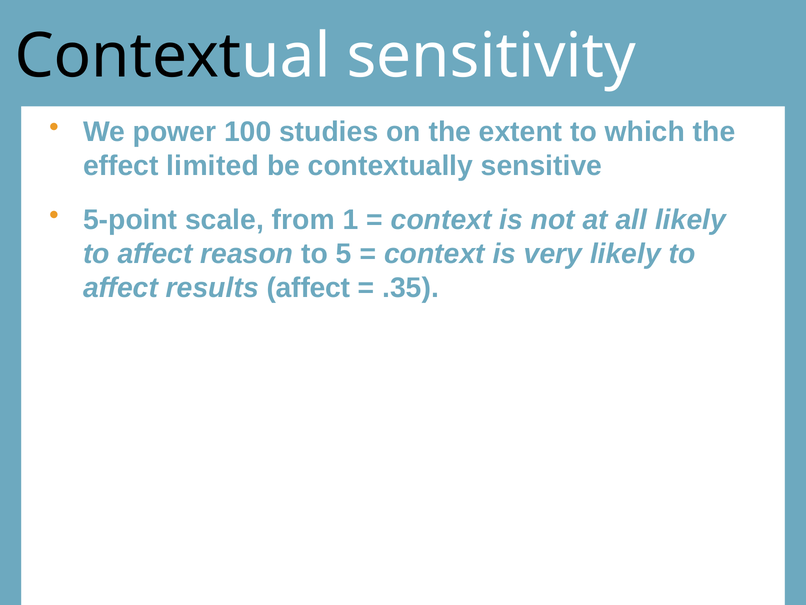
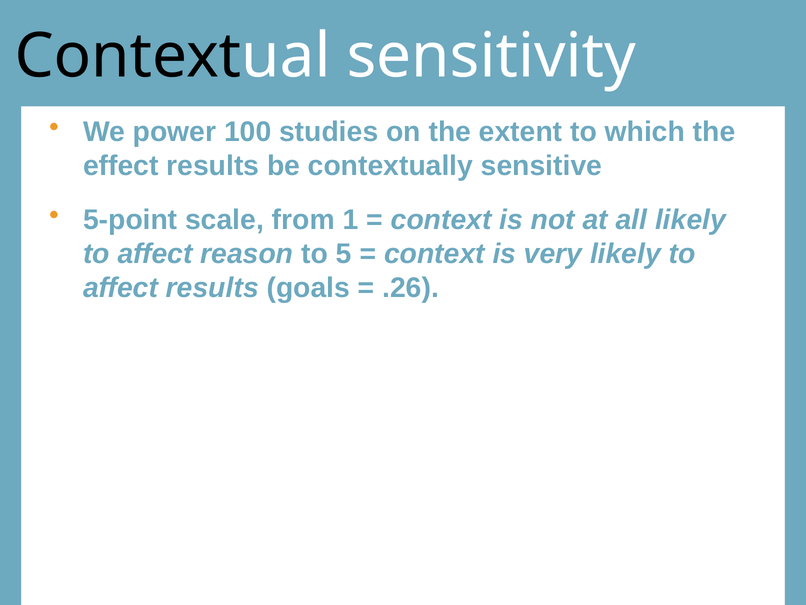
effect limited: limited -> results (213, 166)
results affect: affect -> goals (308, 288)
.35: .35 -> .26 (411, 288)
